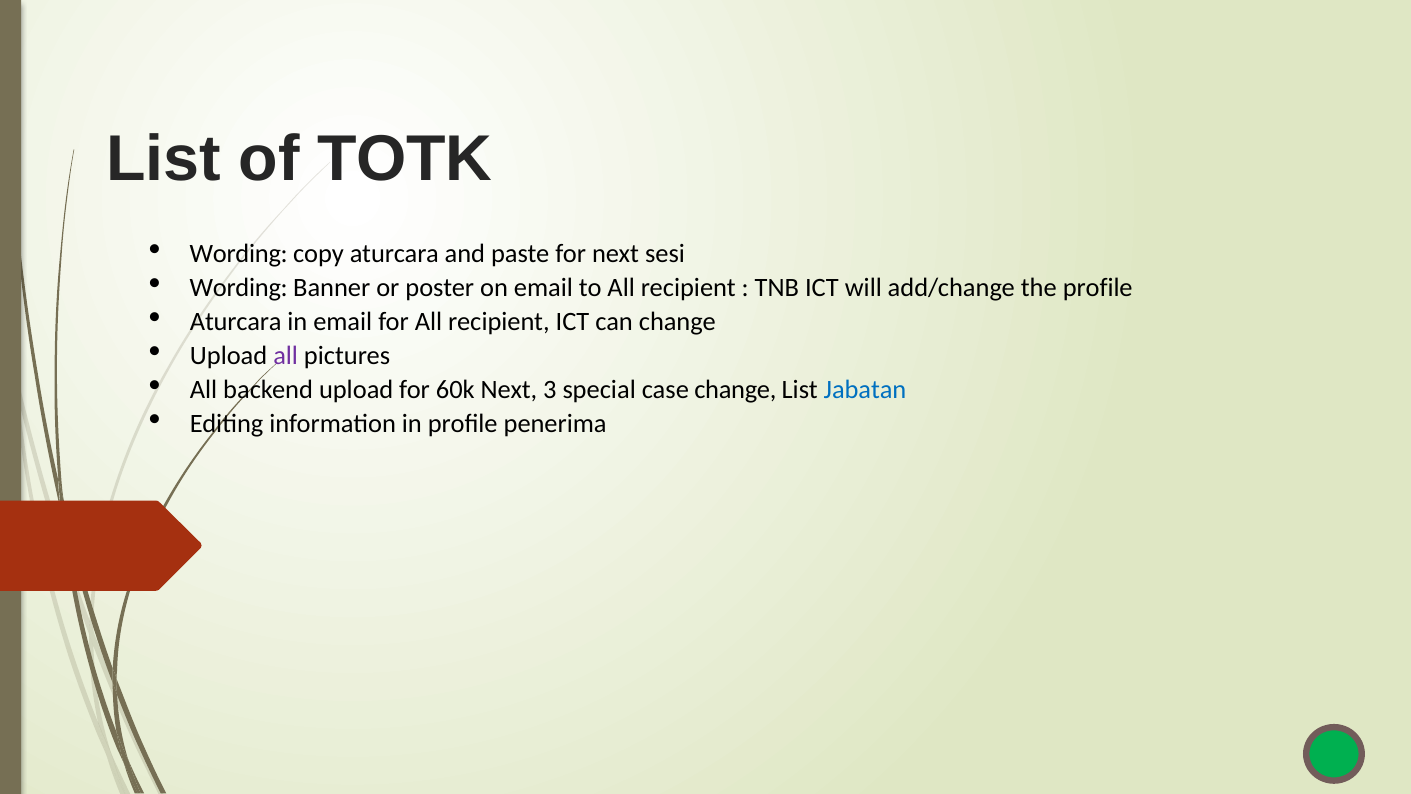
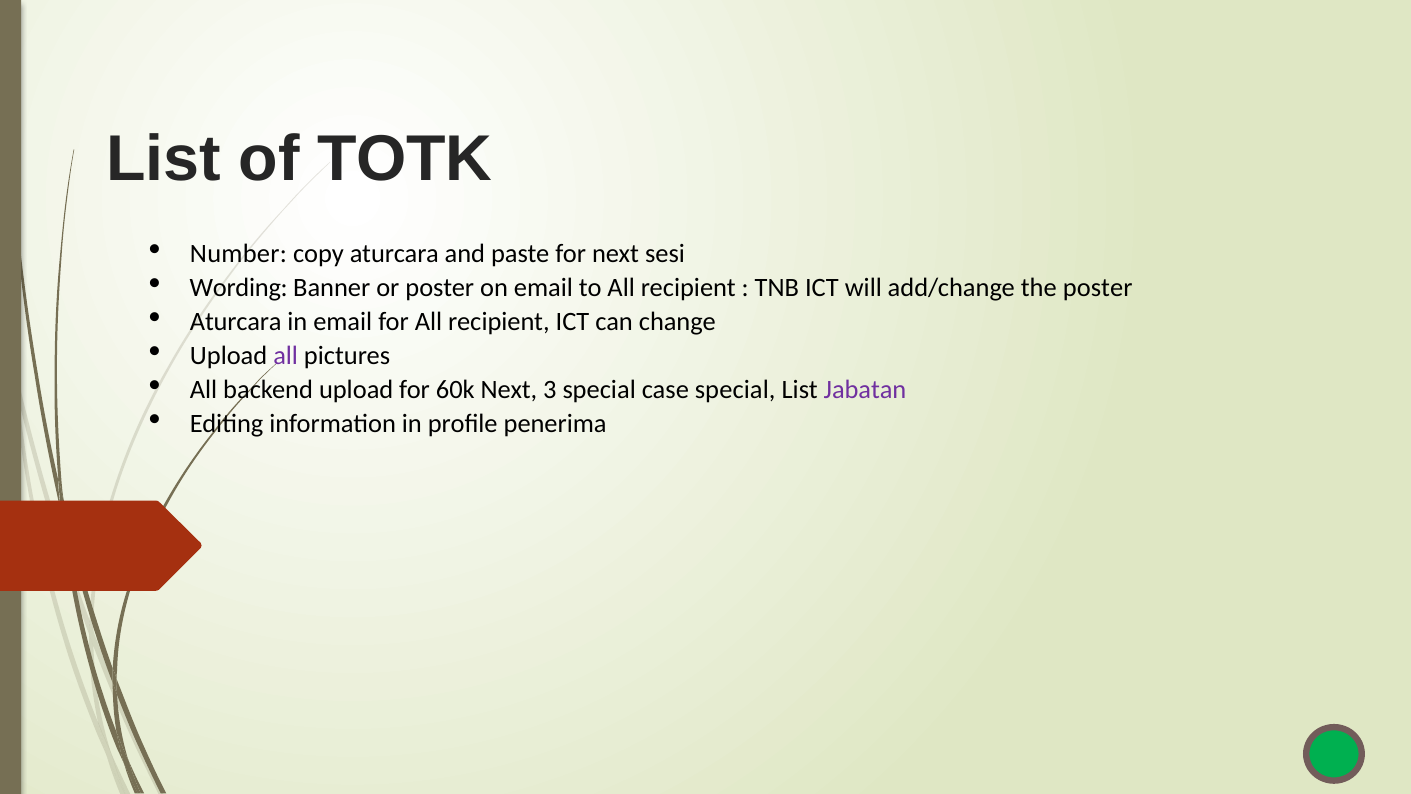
Wording: Wording -> Number (238, 254)
the profile: profile -> poster (1098, 288)
case change: change -> special (735, 390)
Jabatan colour: blue -> purple (865, 390)
